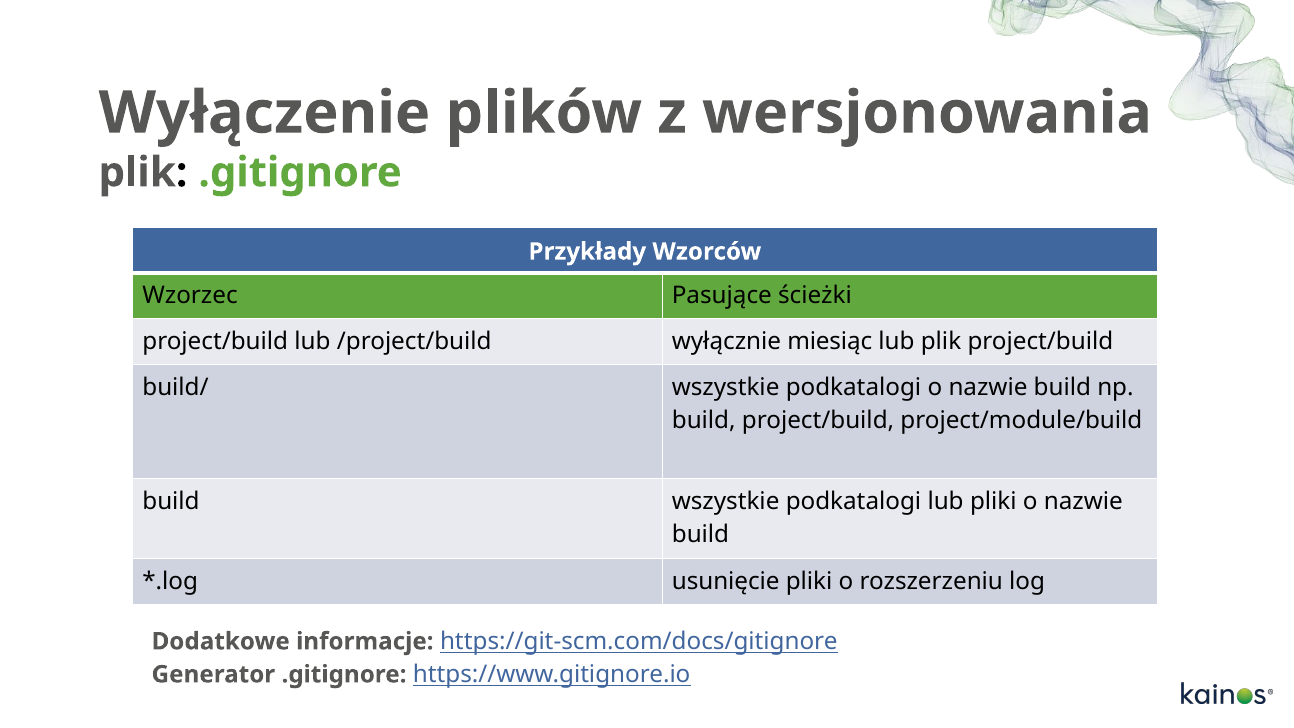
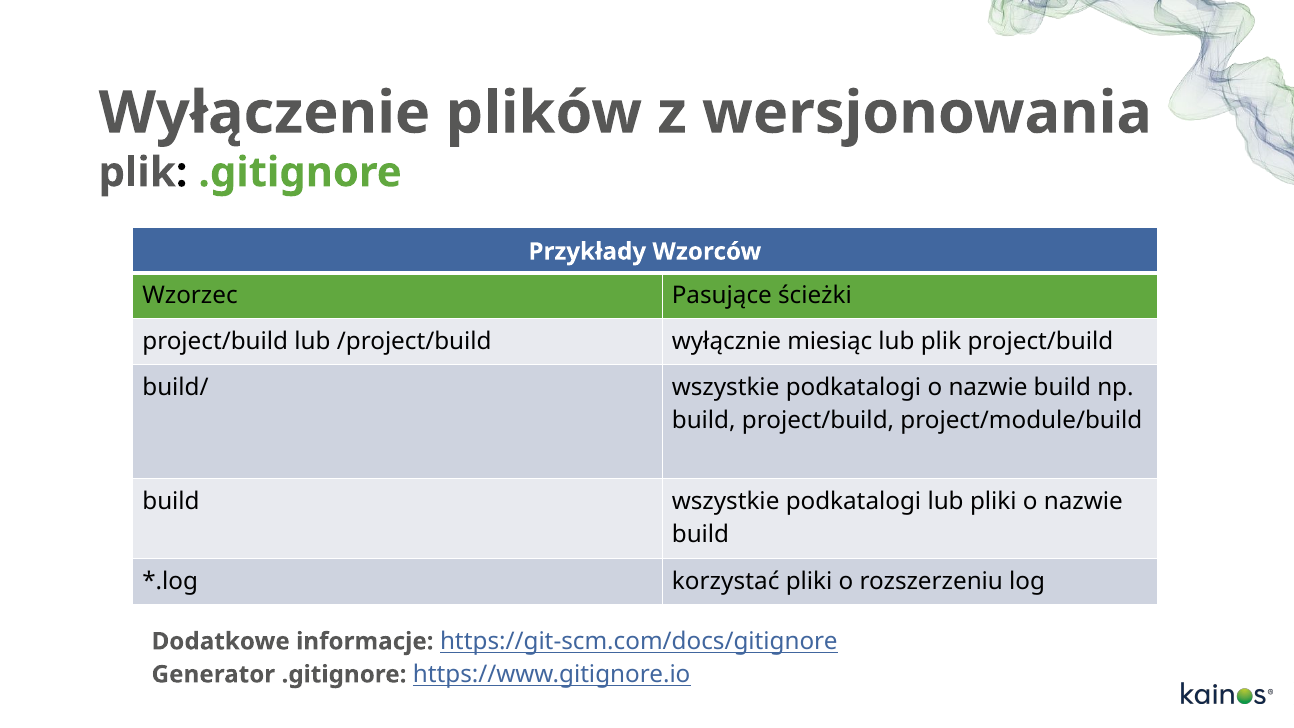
usunięcie: usunięcie -> korzystać (726, 581)
